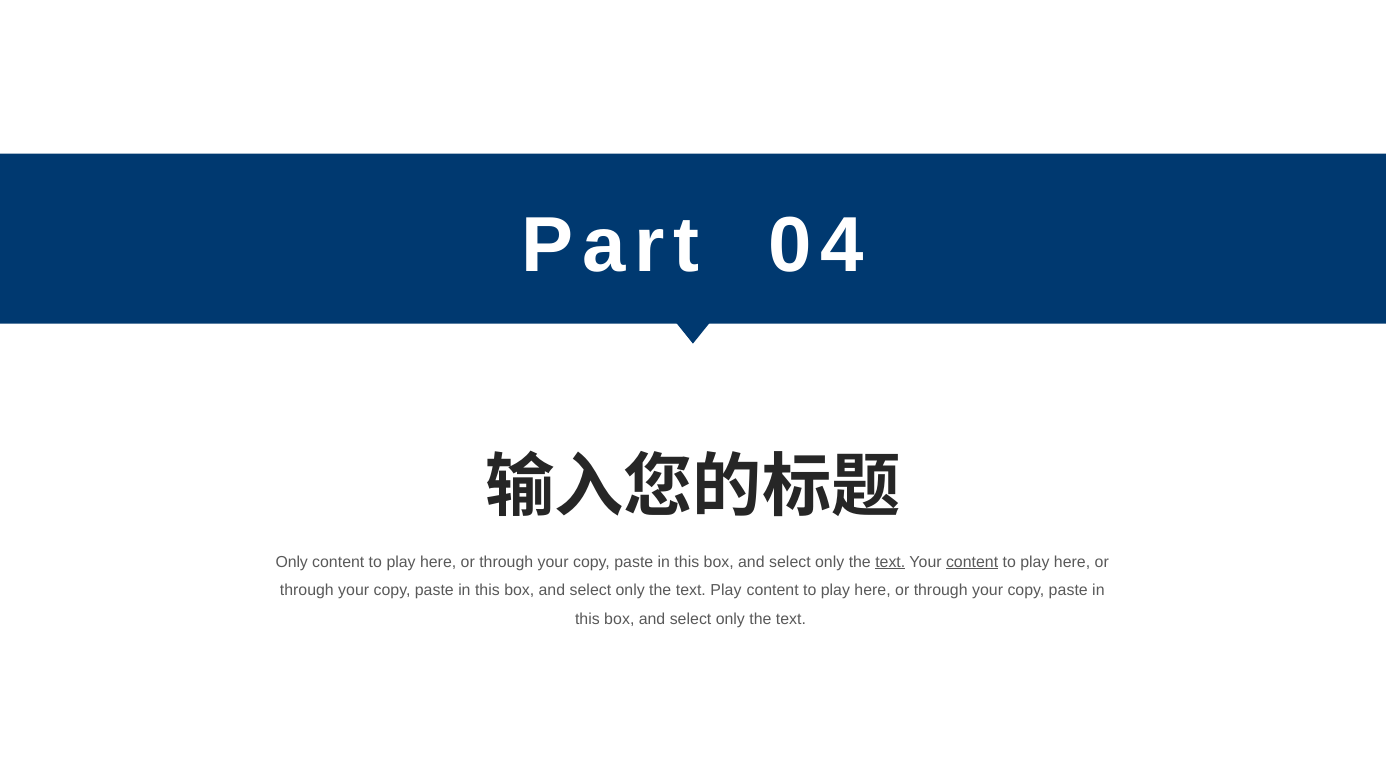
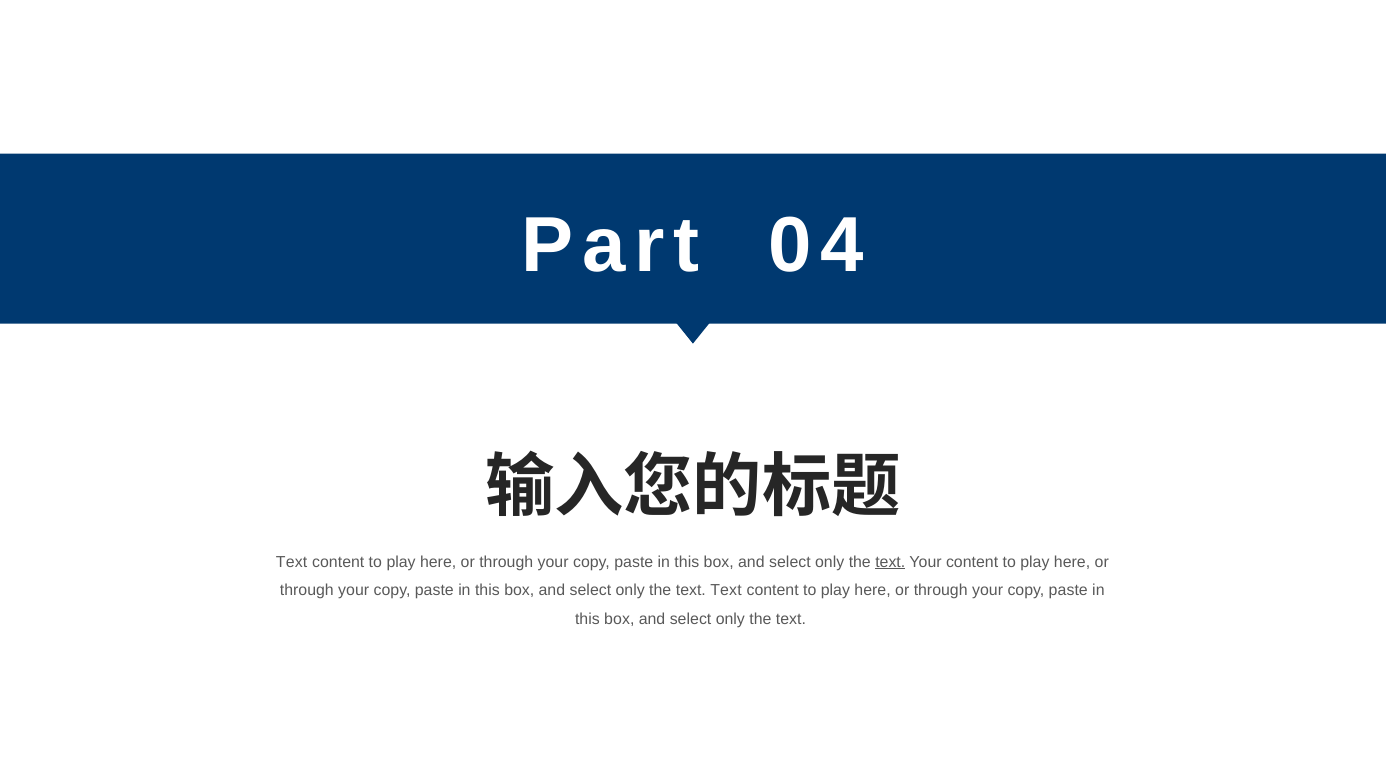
Only: Only -> Text (292, 562)
content underline: present -> none (972, 562)
text Play: Play -> Text (726, 590)
